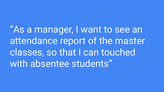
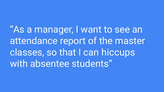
touched: touched -> hiccups (118, 53)
